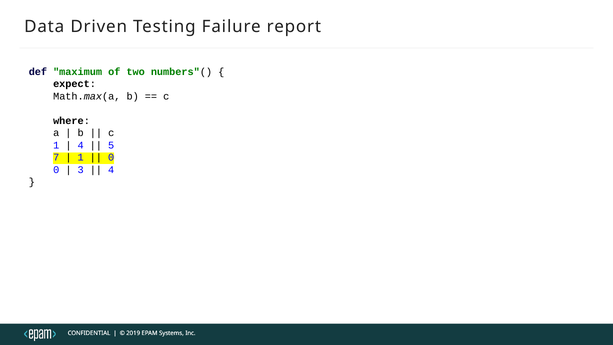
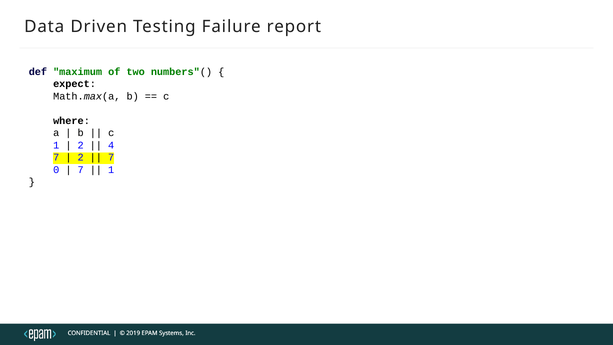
4: 4 -> 2 (81, 145)
5: 5 -> 4 (111, 145)
1: 1 -> 2 (81, 157)
0: 0 -> 7 (111, 157)
3: 3 -> 7 (81, 170)
4: 4 -> 1 (111, 170)
